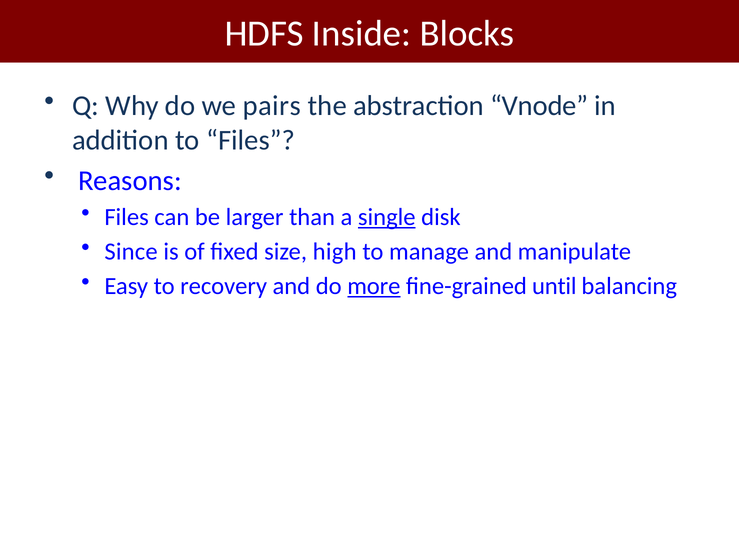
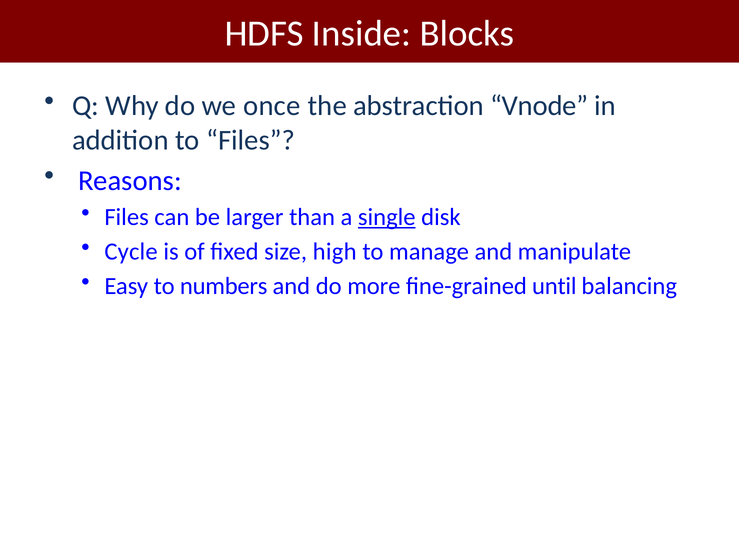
pairs: pairs -> once (272, 106)
Since: Since -> Cycle (131, 252)
recovery: recovery -> numbers (224, 286)
more underline: present -> none (374, 286)
